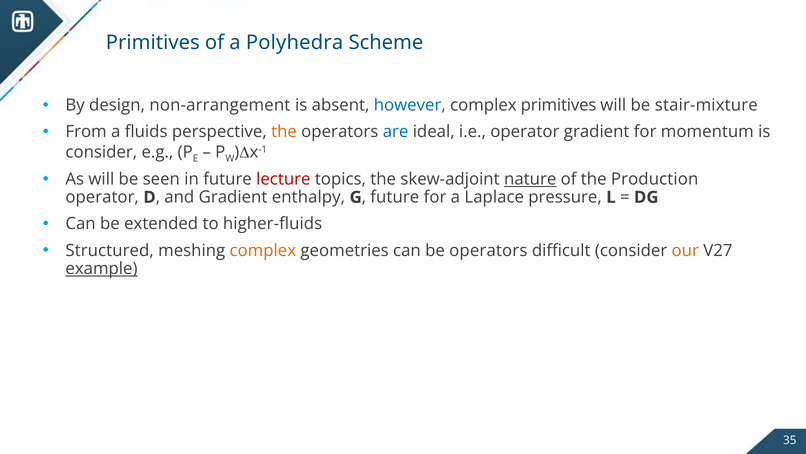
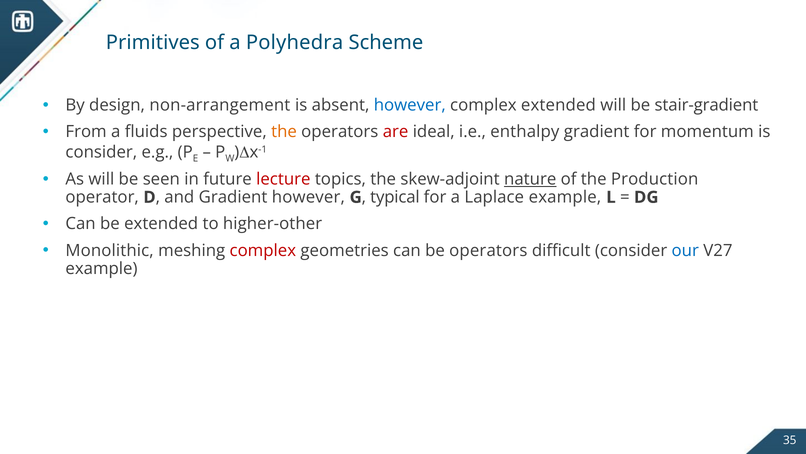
complex primitives: primitives -> extended (558, 105)
stair-mixture: stair-mixture -> stair-gradient (706, 105)
are colour: blue -> red (396, 132)
i.e operator: operator -> enthalpy (525, 132)
Gradient enthalpy: enthalpy -> however (308, 197)
G future: future -> typical (395, 197)
Laplace pressure: pressure -> example (565, 197)
higher-fluids: higher-fluids -> higher-other (273, 224)
Structured: Structured -> Monolithic (110, 250)
complex colour: orange -> red (263, 250)
our colour: orange -> blue (685, 250)
example underline: present -> none (101, 268)
